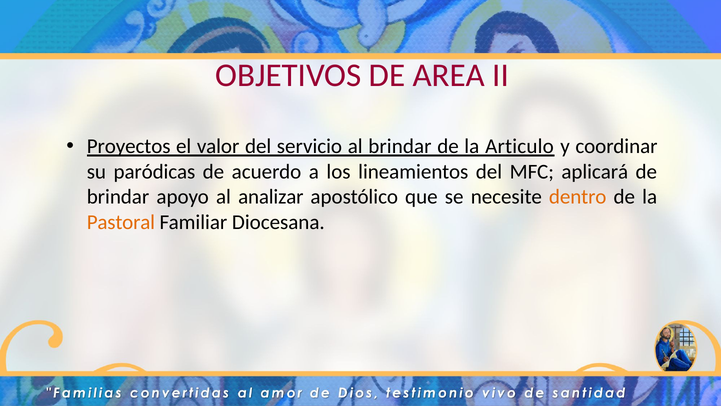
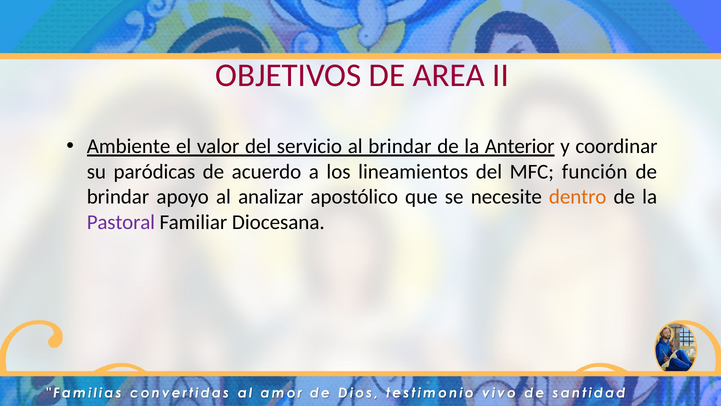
Proyectos: Proyectos -> Ambiente (129, 146)
Articulo: Articulo -> Anterior (520, 146)
aplicará: aplicará -> función (595, 171)
Pastoral colour: orange -> purple (121, 222)
